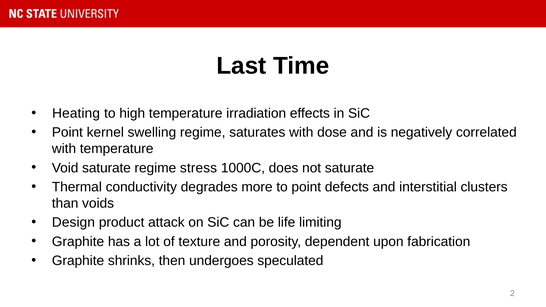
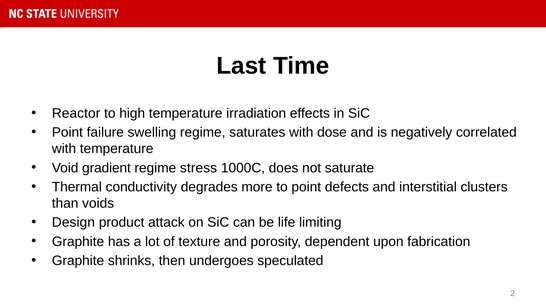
Heating: Heating -> Reactor (76, 113)
kernel: kernel -> failure (105, 132)
Void saturate: saturate -> gradient (107, 168)
